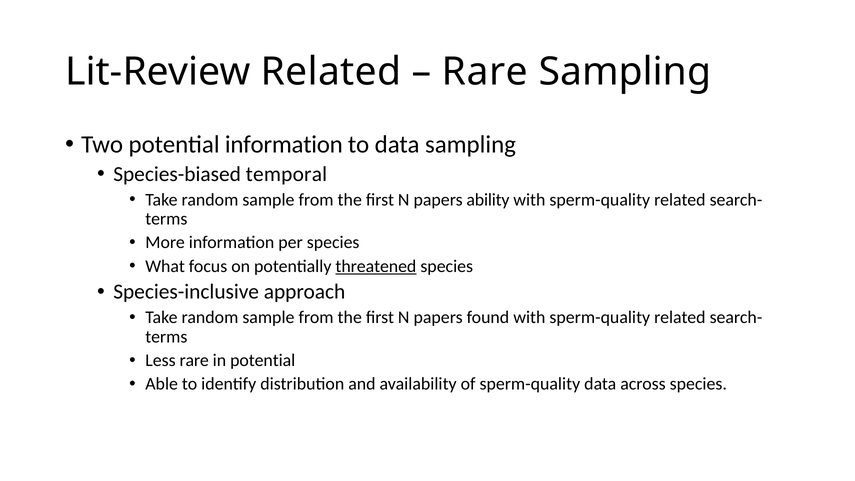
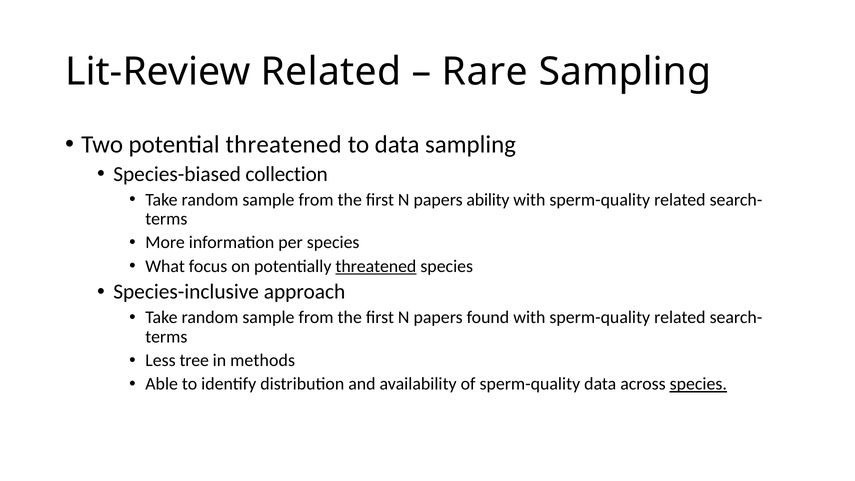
potential information: information -> threatened (284, 145)
temporal: temporal -> collection (287, 174)
Less rare: rare -> tree (194, 360)
in potential: potential -> methods (263, 360)
species underline: none -> present (698, 384)
